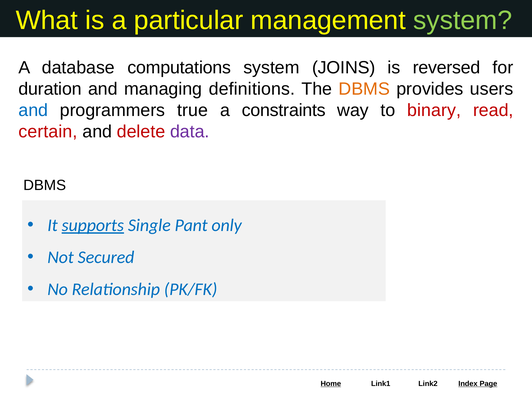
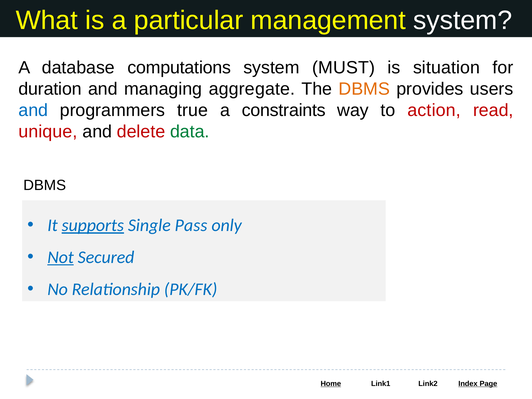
system colour: light green -> white (463, 20)
JOINS: JOINS -> MUST (344, 68)
reversed: reversed -> situation (446, 68)
definitions: definitions -> aggregate (252, 89)
binary: binary -> action (434, 110)
certain: certain -> unique (48, 132)
data colour: purple -> green (190, 132)
Pant: Pant -> Pass (191, 225)
Not underline: none -> present (61, 257)
